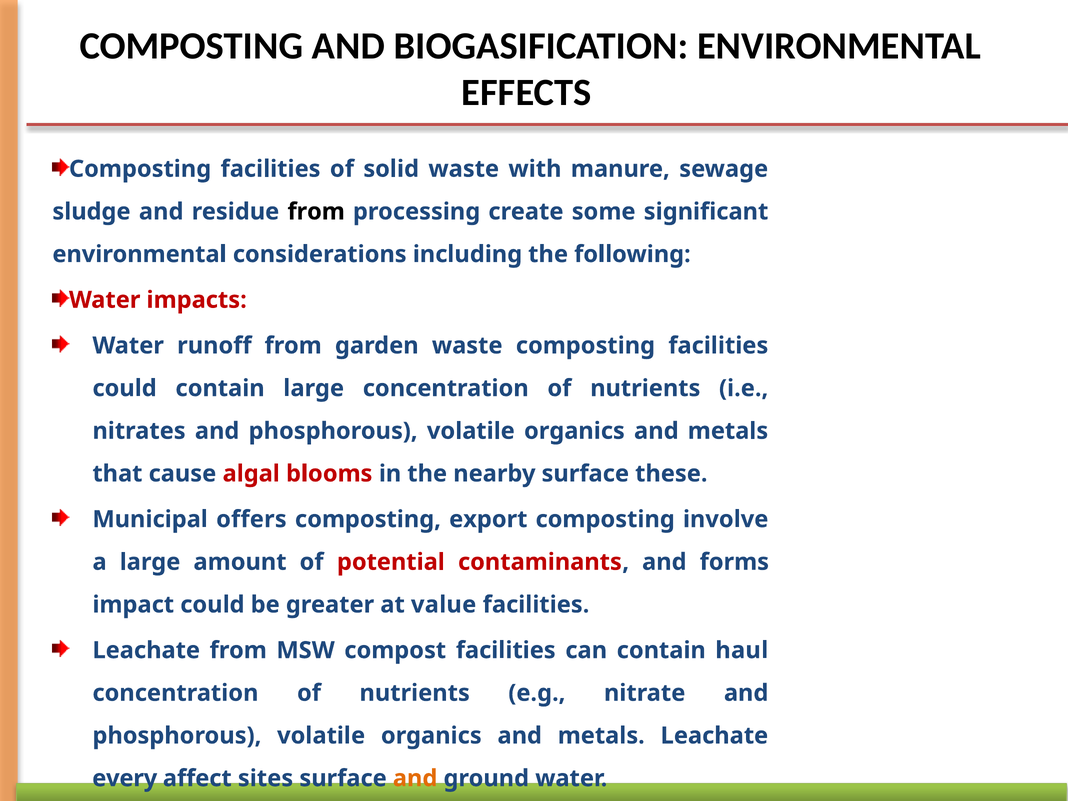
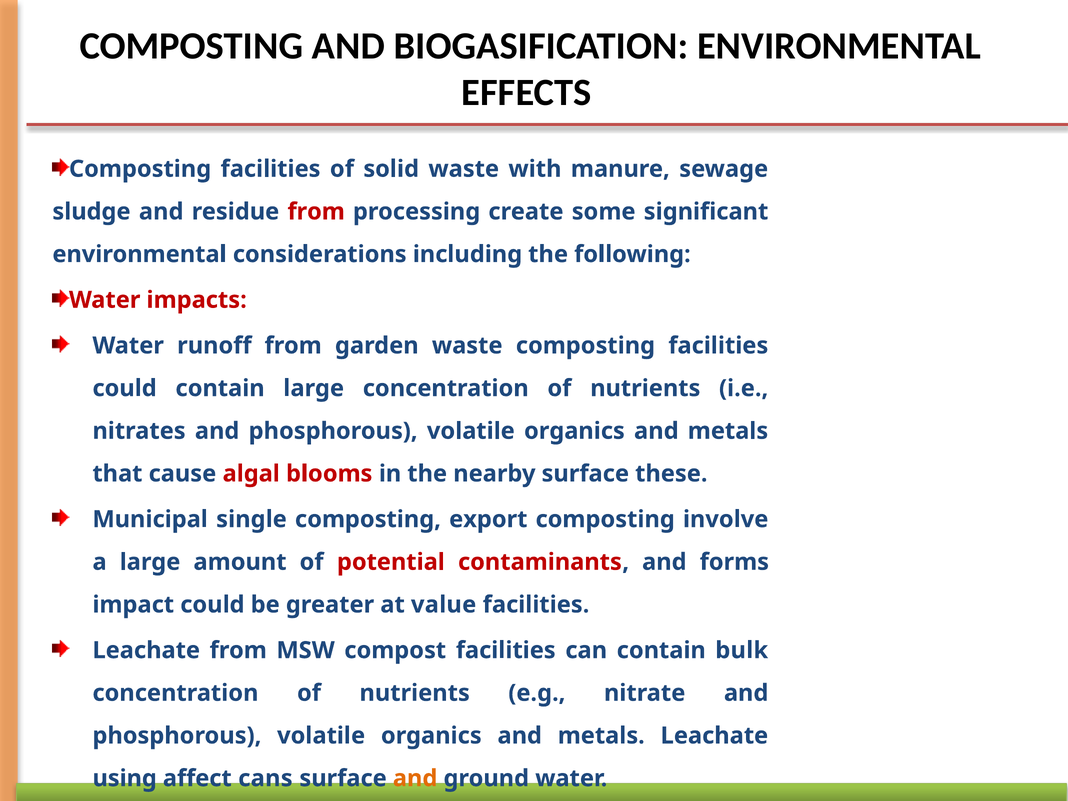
from colour: black -> red (316, 212)
offers: offers -> single (251, 519)
haul: haul -> bulk (742, 650)
every: every -> using (125, 778)
sites: sites -> cans (265, 778)
